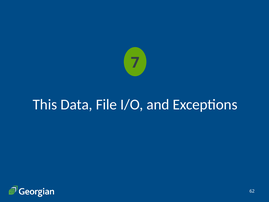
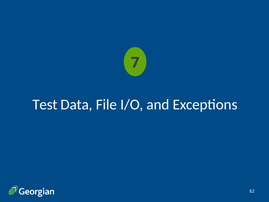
This: This -> Test (45, 104)
